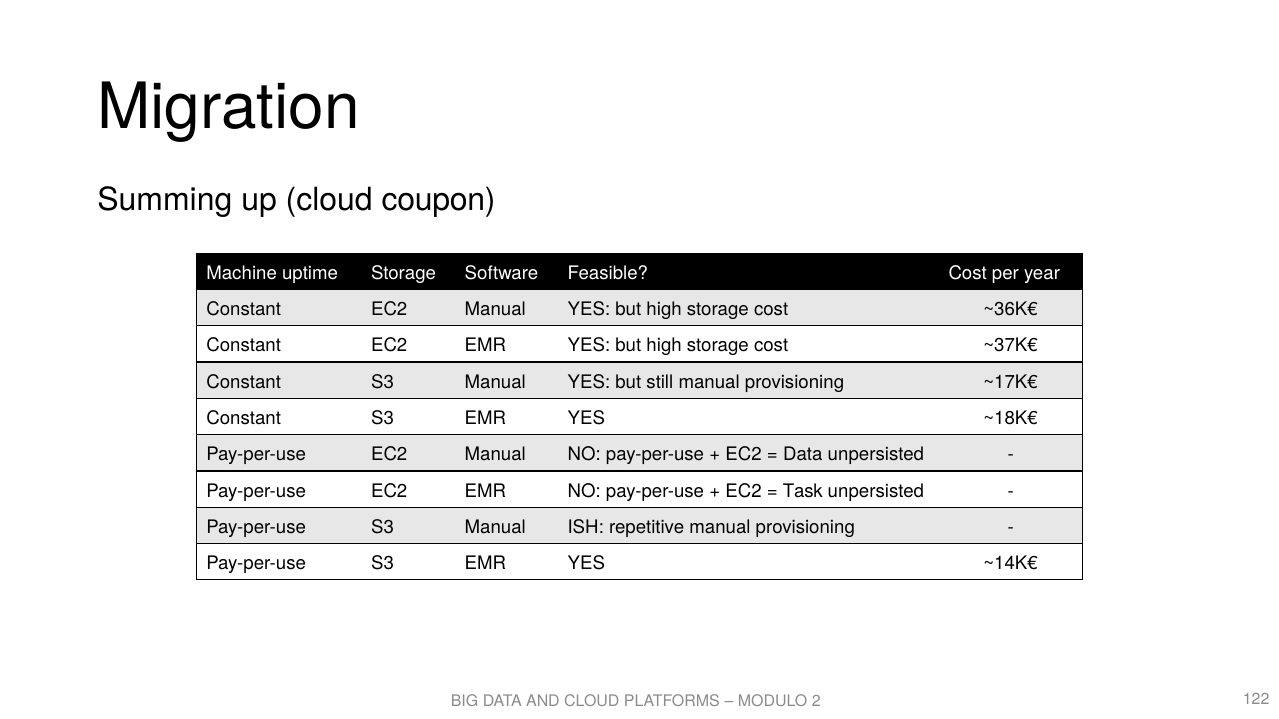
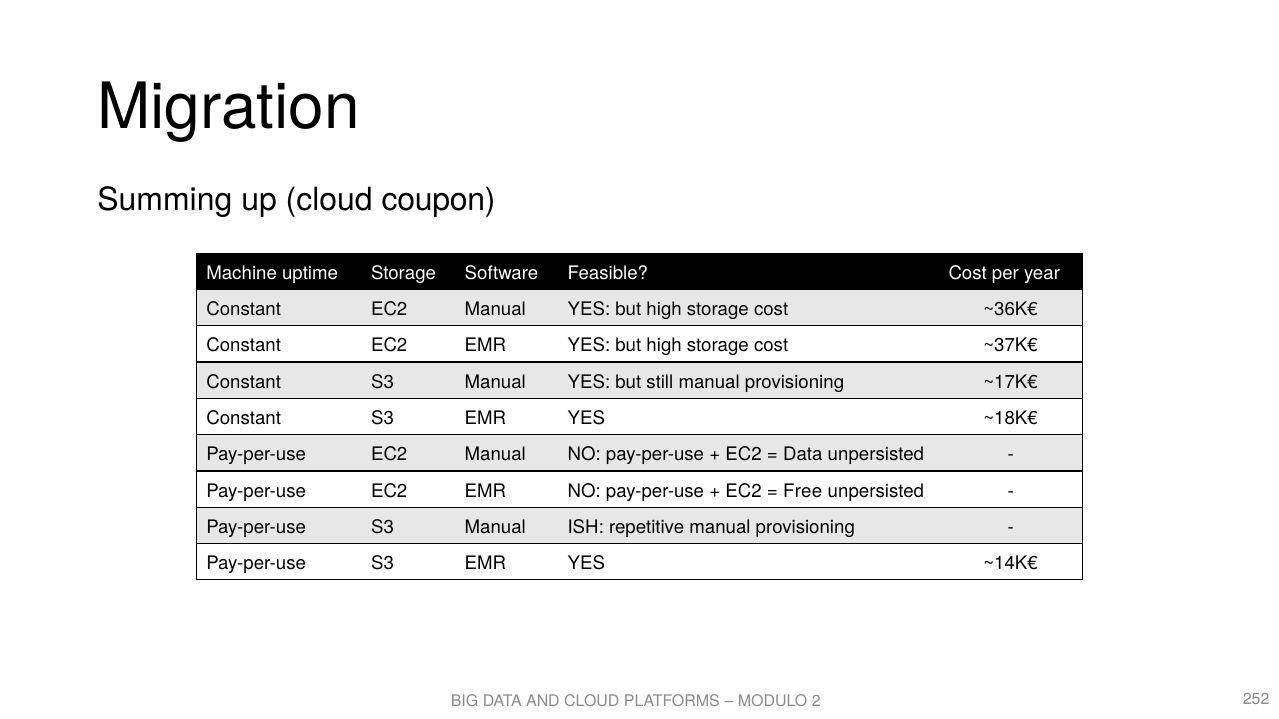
Task: Task -> Free (803, 491)
122: 122 -> 252 (1256, 700)
